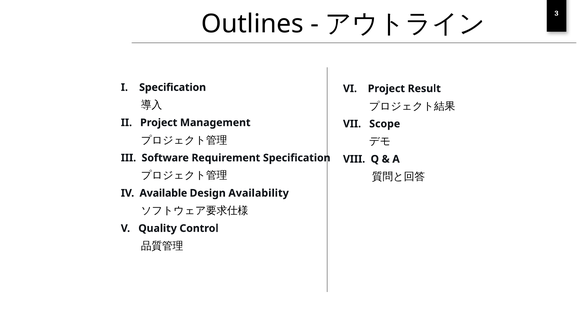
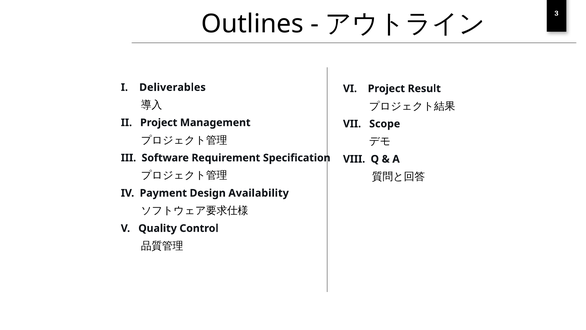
Specification: Specification -> Deliverables (172, 87)
Available: Available -> Payment (163, 193)
